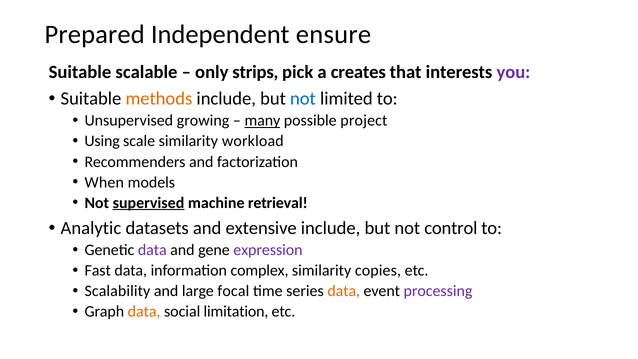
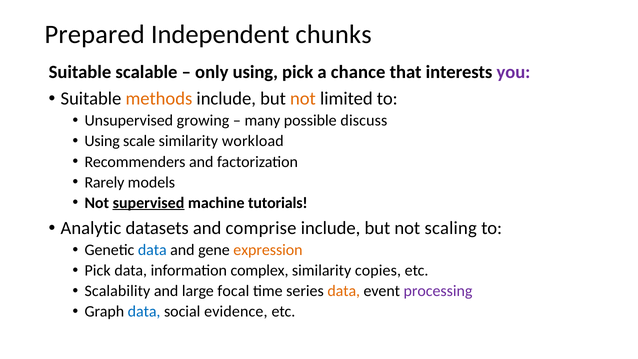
ensure: ensure -> chunks (334, 35)
only strips: strips -> using (255, 72)
creates: creates -> chance (358, 72)
not colour: blue -> orange (303, 99)
many underline: present -> none (262, 121)
project: project -> discuss (364, 121)
When: When -> Rarely (104, 182)
retrieval: retrieval -> tutorials (278, 203)
extensive: extensive -> comprise (261, 228)
control: control -> scaling (451, 228)
data colour: purple -> blue (152, 250)
expression colour: purple -> orange (268, 250)
Fast: Fast -> Pick (98, 271)
data colour: orange -> blue (144, 312)
limitation: limitation -> evidence (236, 312)
